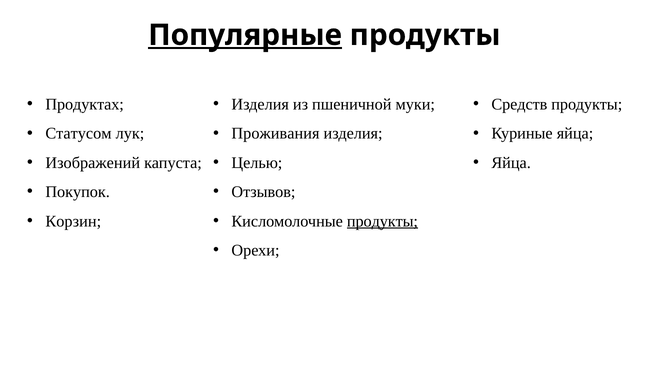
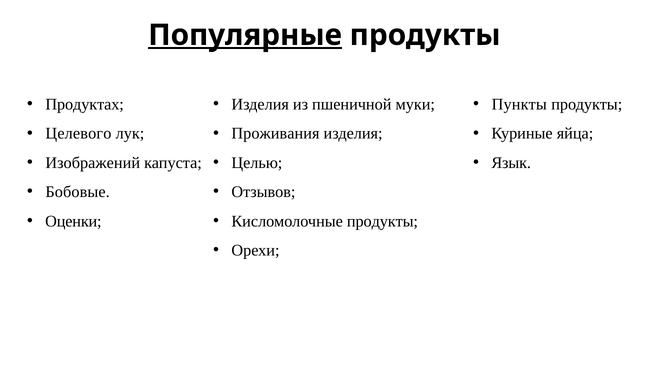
Средств: Средств -> Пункты (519, 104)
Статусом: Статусом -> Целевого (78, 134)
Яйца: Яйца -> Язык (511, 163)
Покупок: Покупок -> Бобовые (78, 192)
Корзин: Корзин -> Оценки (73, 221)
продукты underline: present -> none (382, 221)
